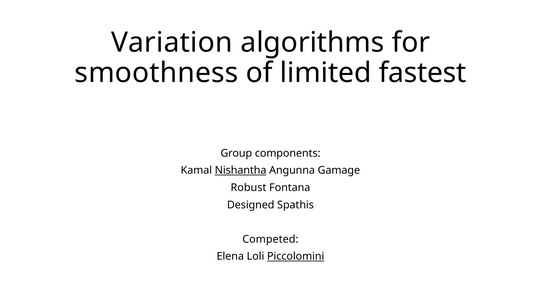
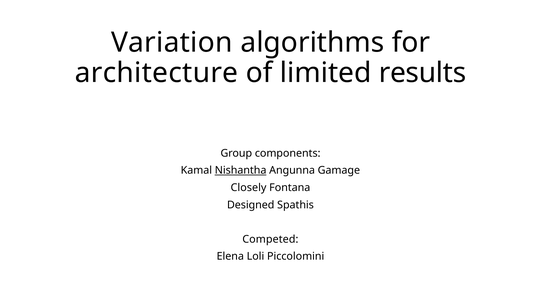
smoothness: smoothness -> architecture (156, 73)
fastest: fastest -> results (423, 73)
Robust: Robust -> Closely (249, 188)
Piccolomini underline: present -> none (296, 257)
